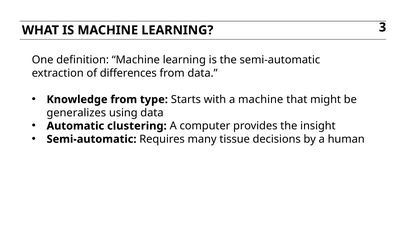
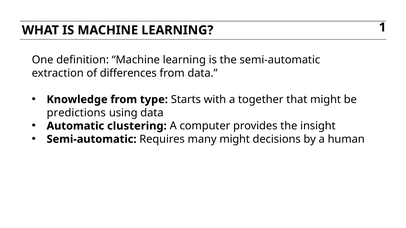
3: 3 -> 1 (383, 27)
a machine: machine -> together (261, 99)
generalizes: generalizes -> predictions (76, 113)
many tissue: tissue -> might (235, 139)
